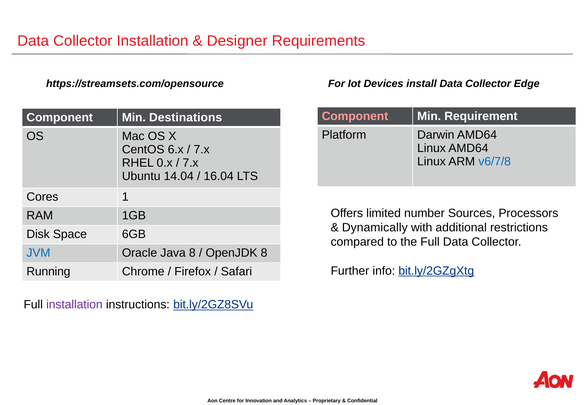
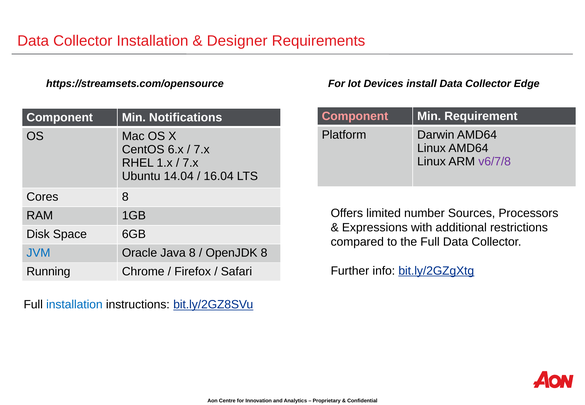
Destinations: Destinations -> Notifications (186, 117)
v6/7/8 colour: blue -> purple (495, 162)
0.x: 0.x -> 1.x (165, 163)
Cores 1: 1 -> 8 (125, 197)
Dynamically: Dynamically -> Expressions (375, 228)
installation colour: purple -> blue (74, 305)
